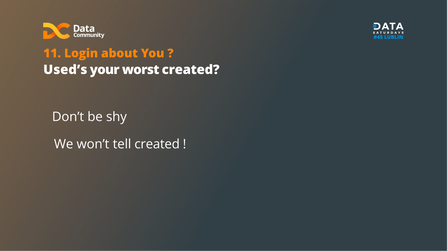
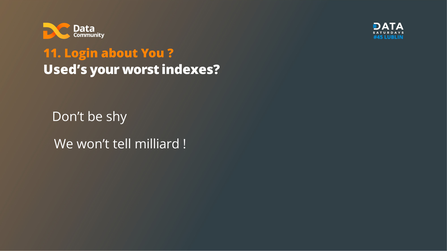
worst created: created -> indexes (191, 70)
tell created: created -> milliard (157, 145)
